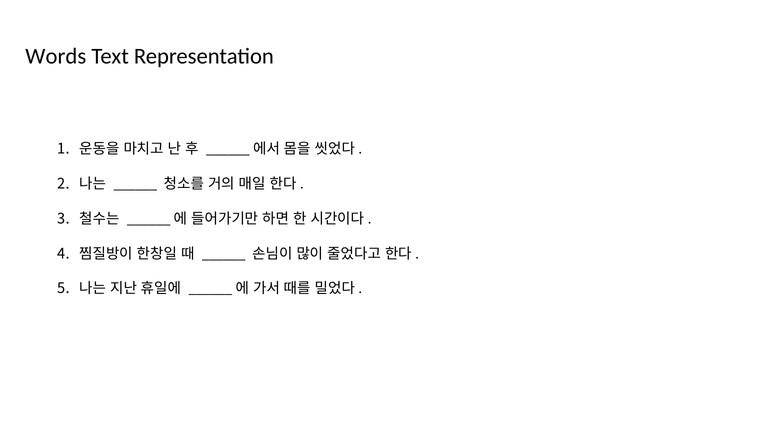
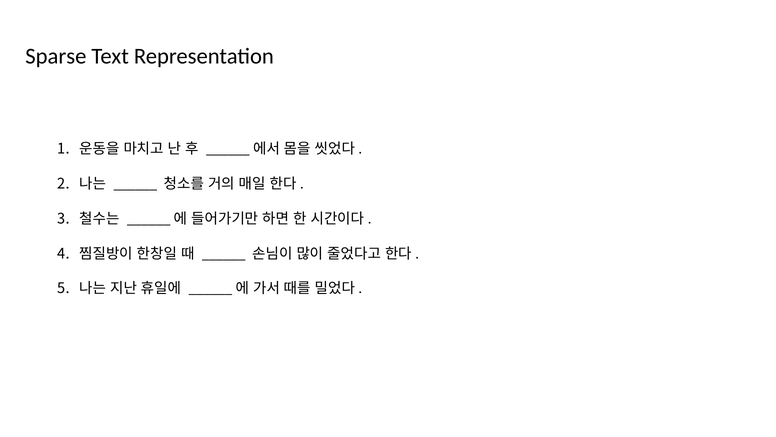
Words: Words -> Sparse (56, 56)
